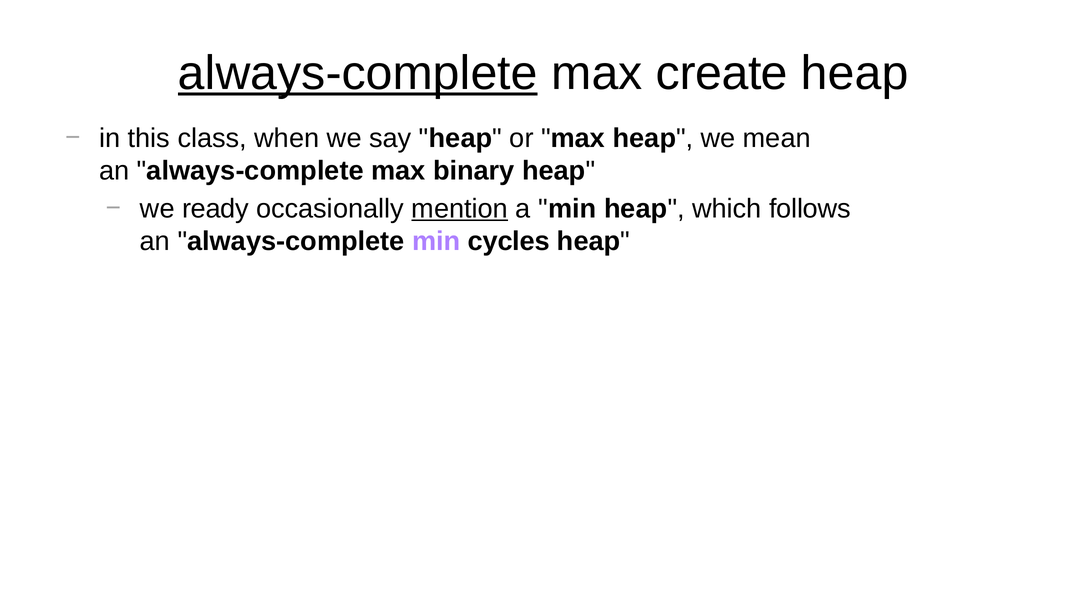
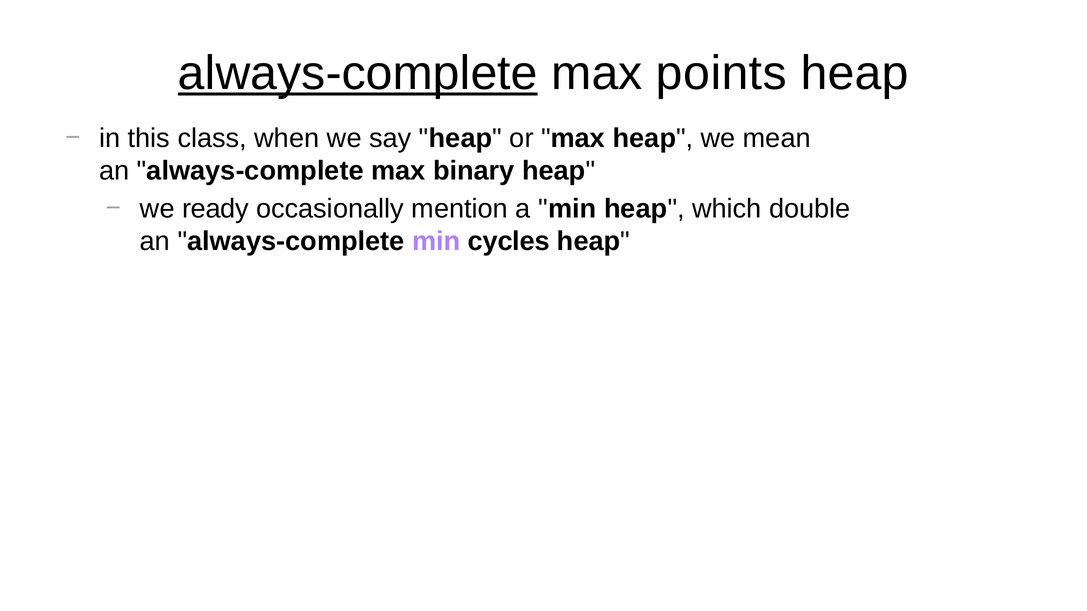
create: create -> points (721, 73)
mention underline: present -> none (460, 209)
follows: follows -> double (810, 209)
